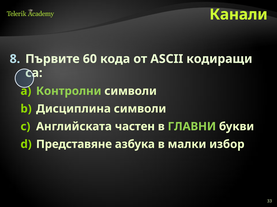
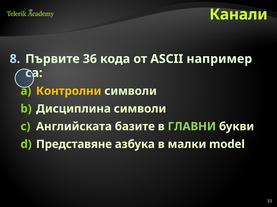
60: 60 -> 36 (90, 59)
кодиращи: кодиращи -> например (219, 59)
Контролни colour: light green -> yellow (69, 91)
частен: частен -> базите (135, 127)
избор: избор -> model (227, 145)
